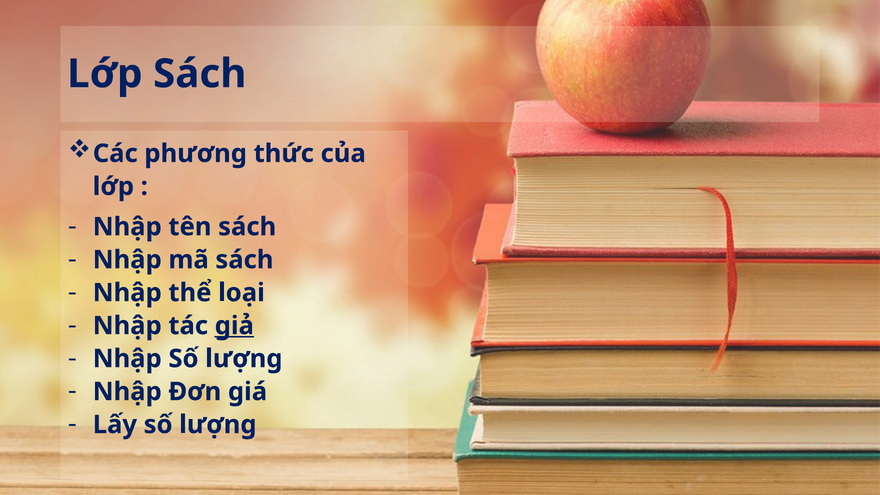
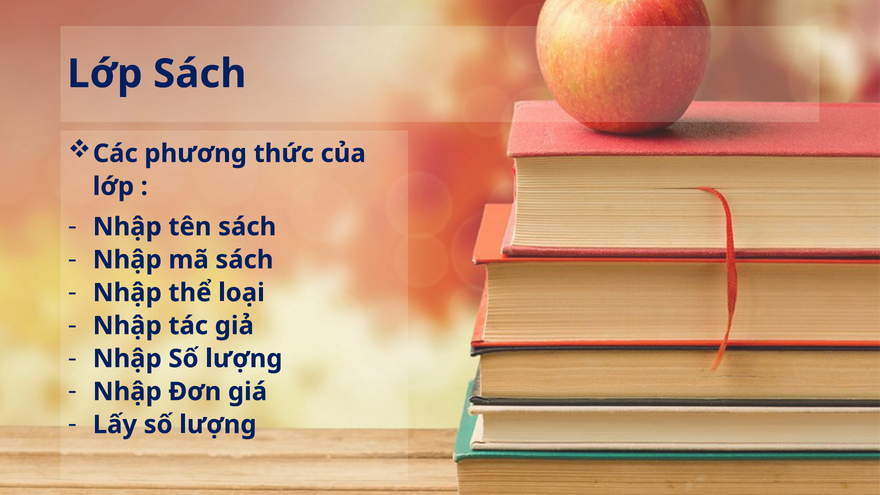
giả underline: present -> none (234, 326)
